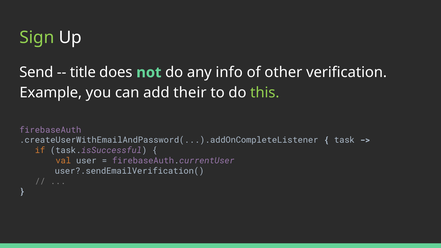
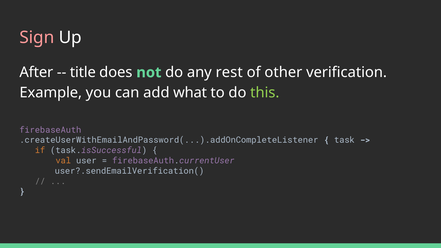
Sign colour: light green -> pink (37, 37)
Send: Send -> After (36, 72)
info: info -> rest (229, 72)
their: their -> what (190, 93)
